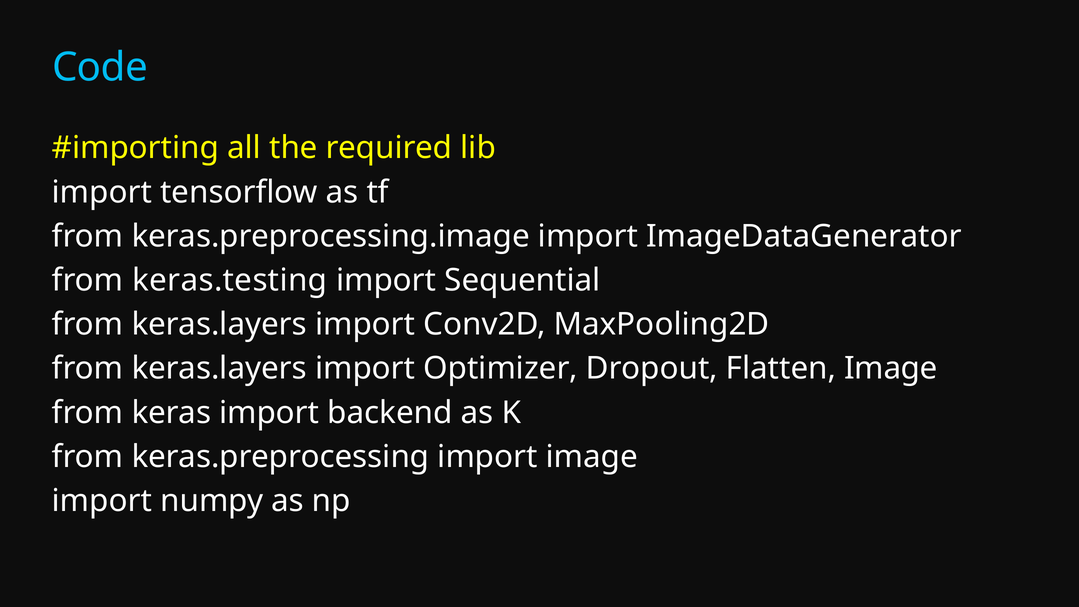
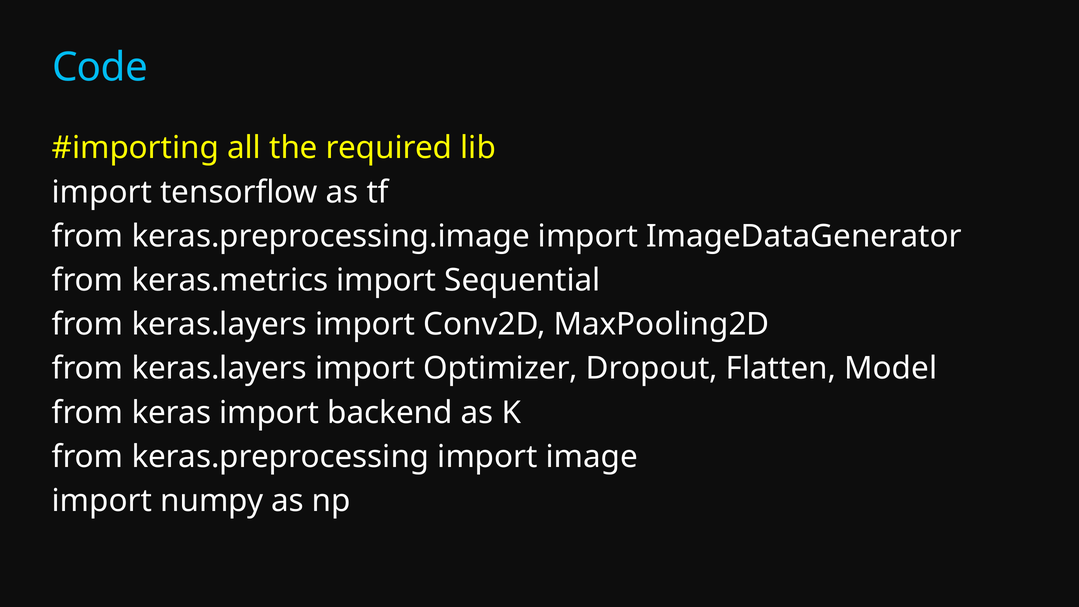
keras.testing: keras.testing -> keras.metrics (230, 280)
Flatten Image: Image -> Model (891, 368)
